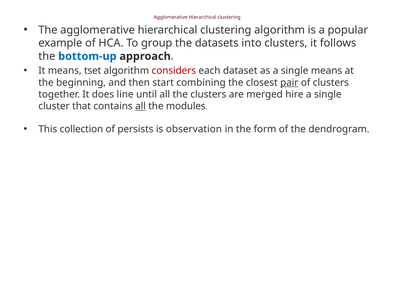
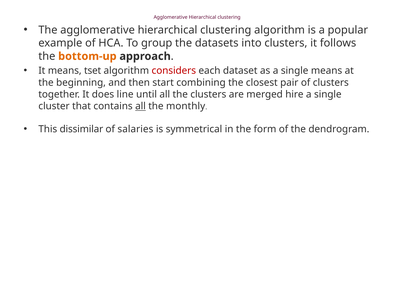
bottom-up colour: blue -> orange (87, 56)
pair underline: present -> none (289, 82)
modules: modules -> monthly (186, 106)
collection: collection -> dissimilar (81, 129)
persists: persists -> salaries (135, 129)
observation: observation -> symmetrical (194, 129)
